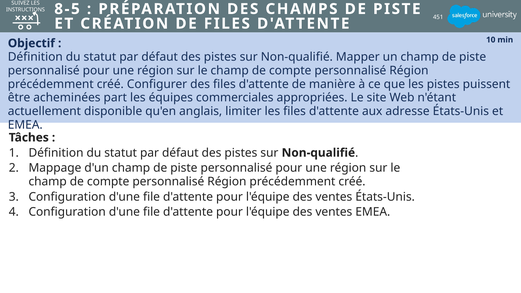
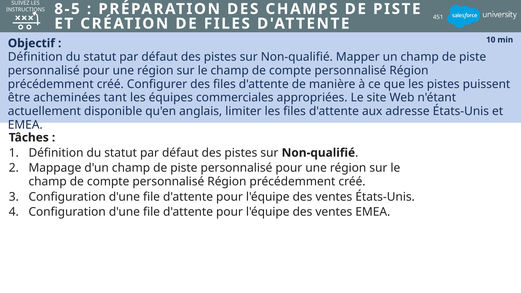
part: part -> tant (115, 98)
